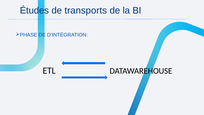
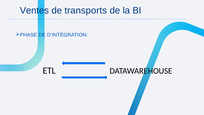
Études: Études -> Ventes (34, 11)
